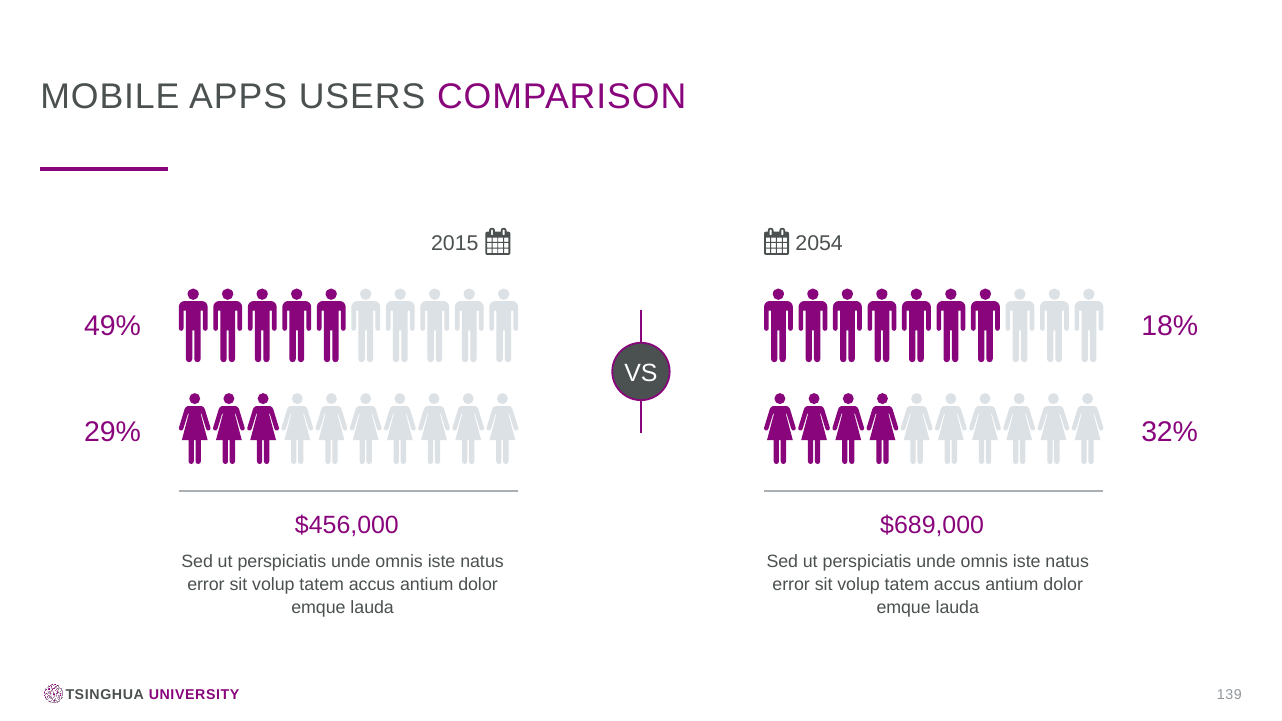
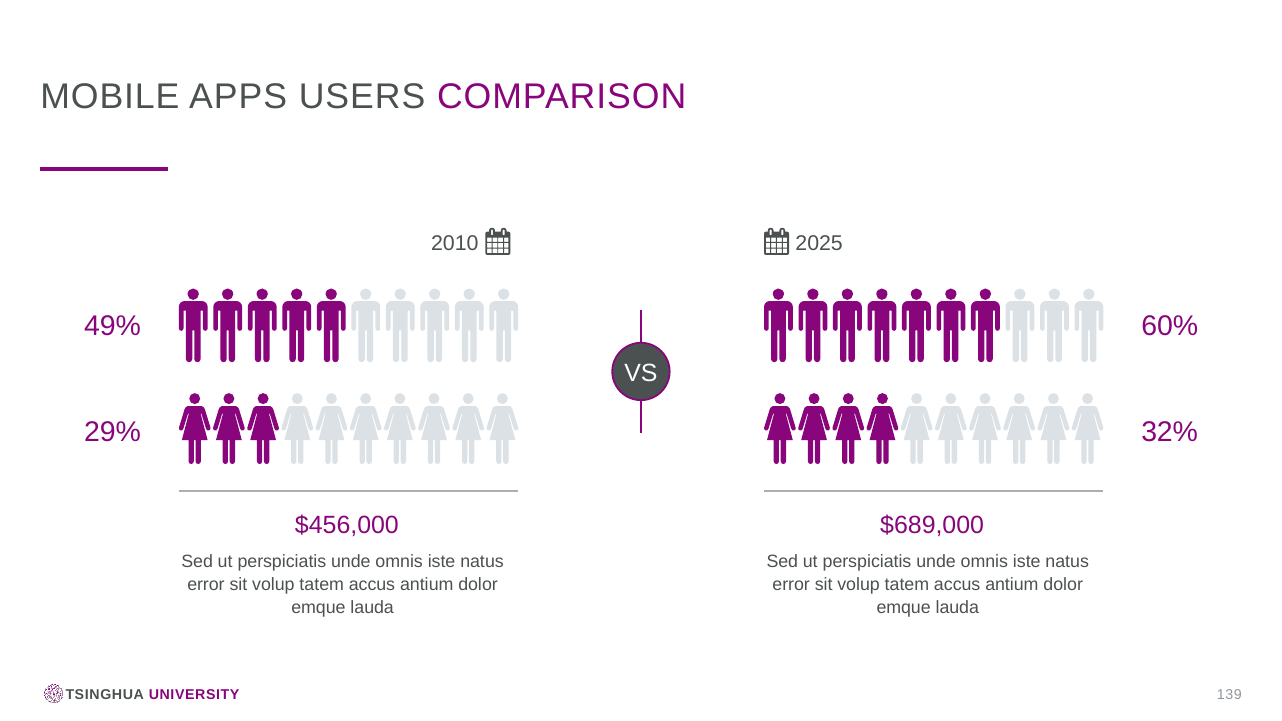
2015: 2015 -> 2010 (455, 244)
2054: 2054 -> 2025 (819, 244)
18%: 18% -> 60% (1170, 326)
